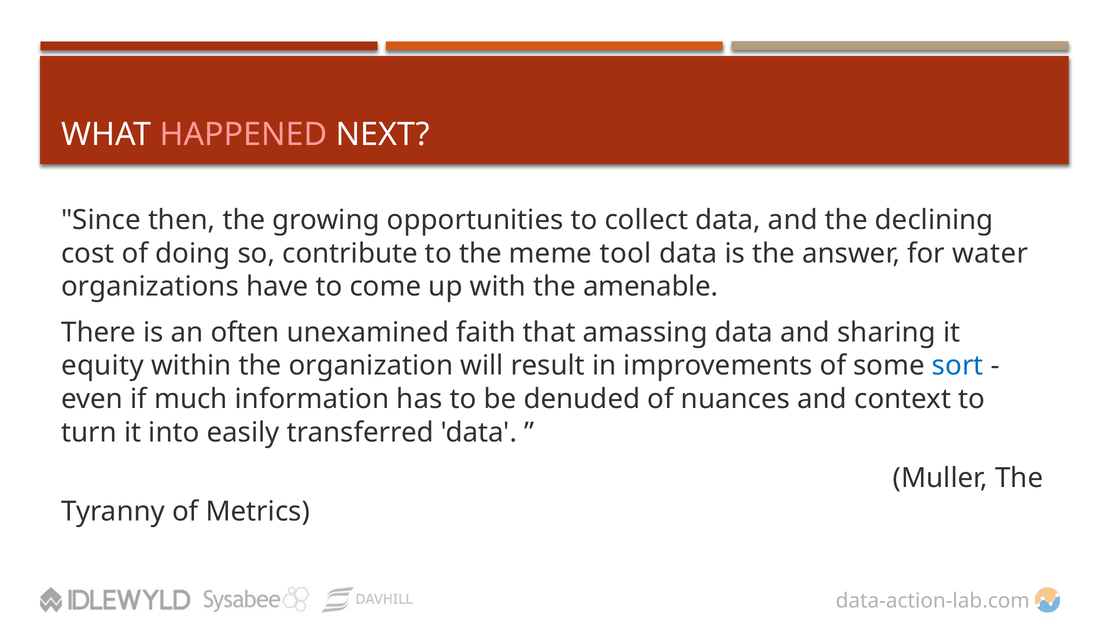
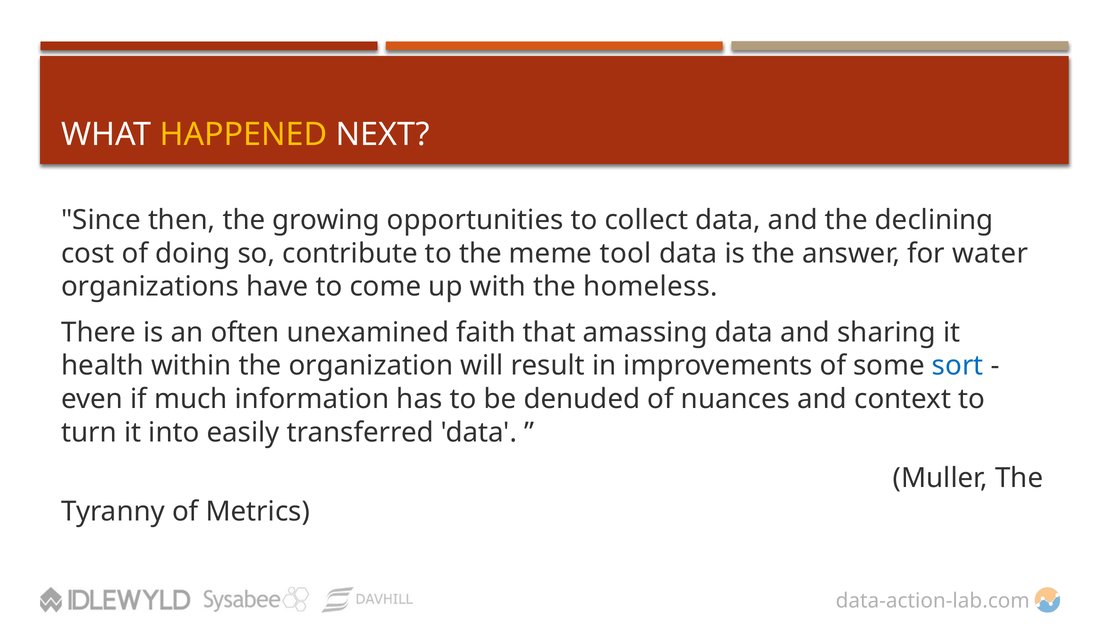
HAPPENED colour: pink -> yellow (244, 135)
amenable: amenable -> homeless (650, 287)
equity: equity -> health (103, 366)
